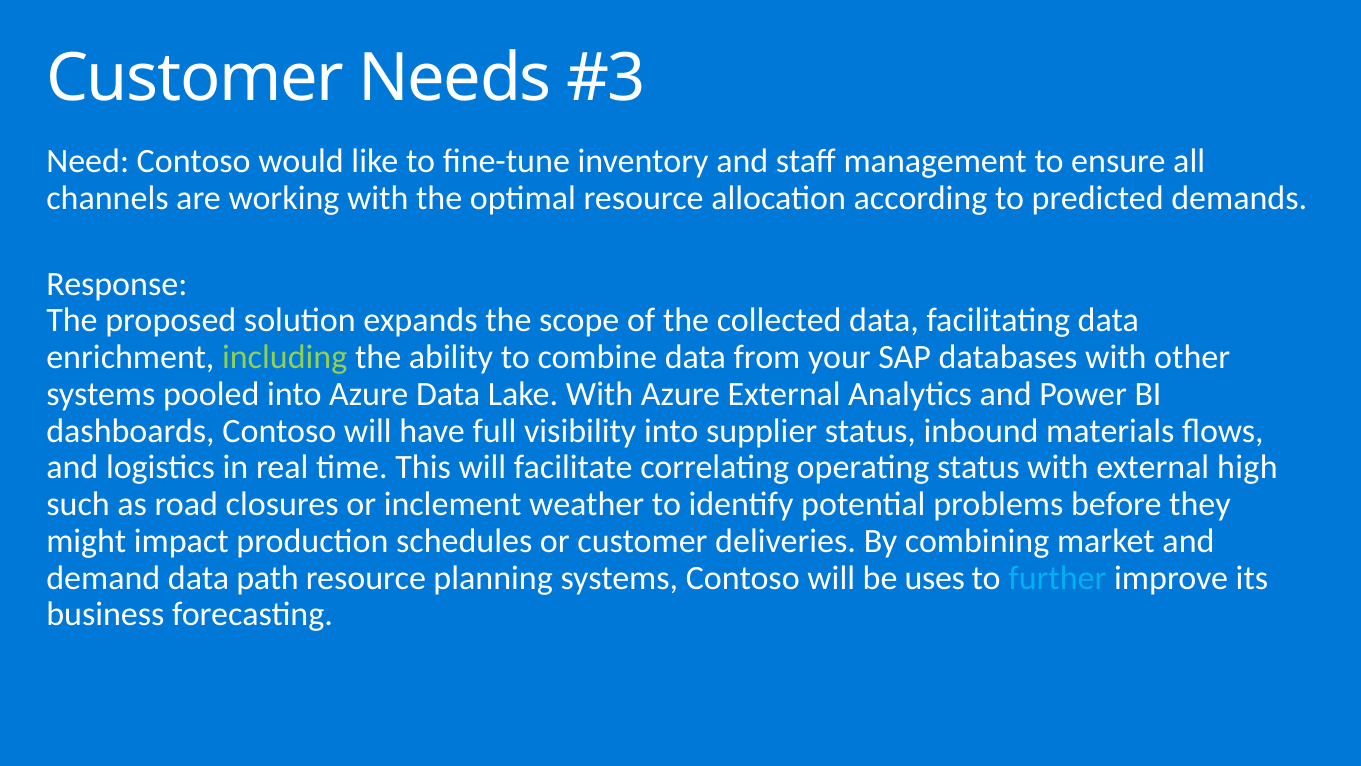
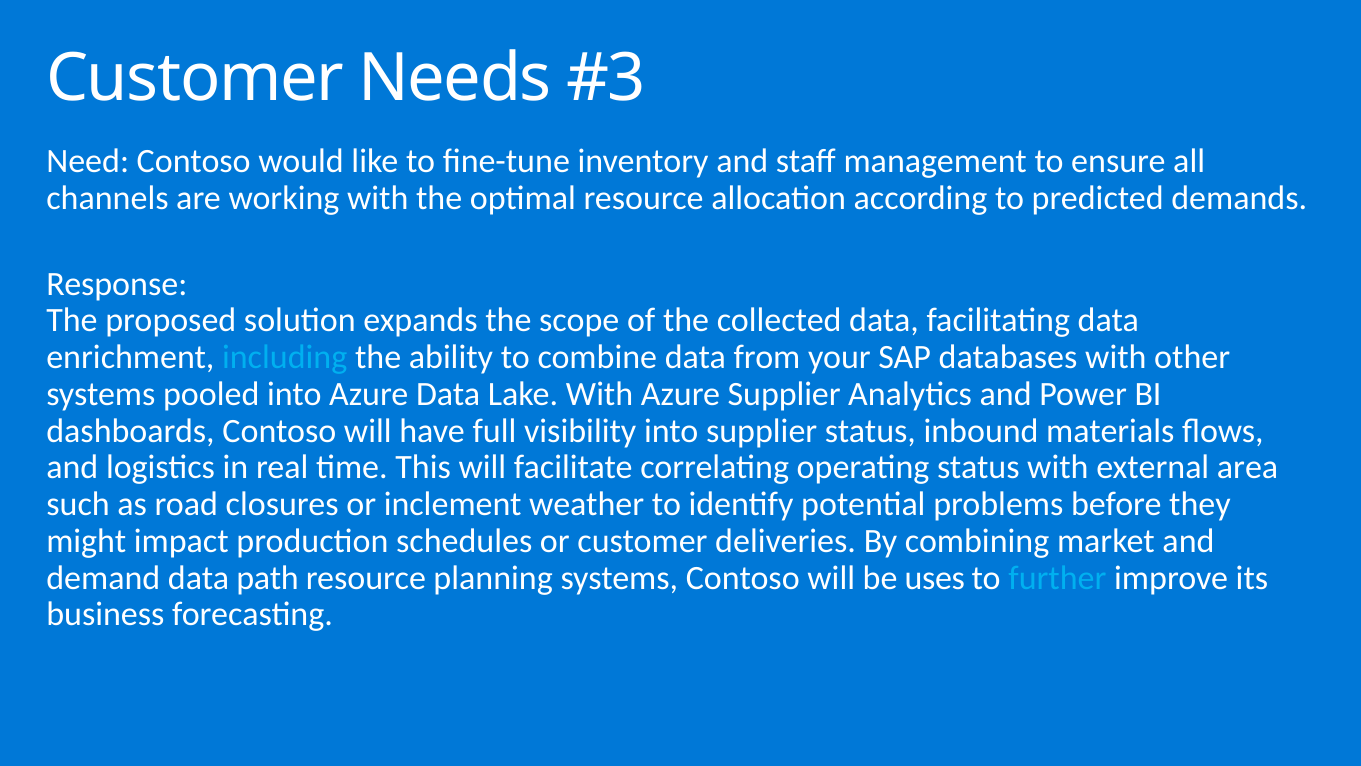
including colour: light green -> light blue (285, 357)
Azure External: External -> Supplier (784, 394)
high: high -> area (1248, 467)
